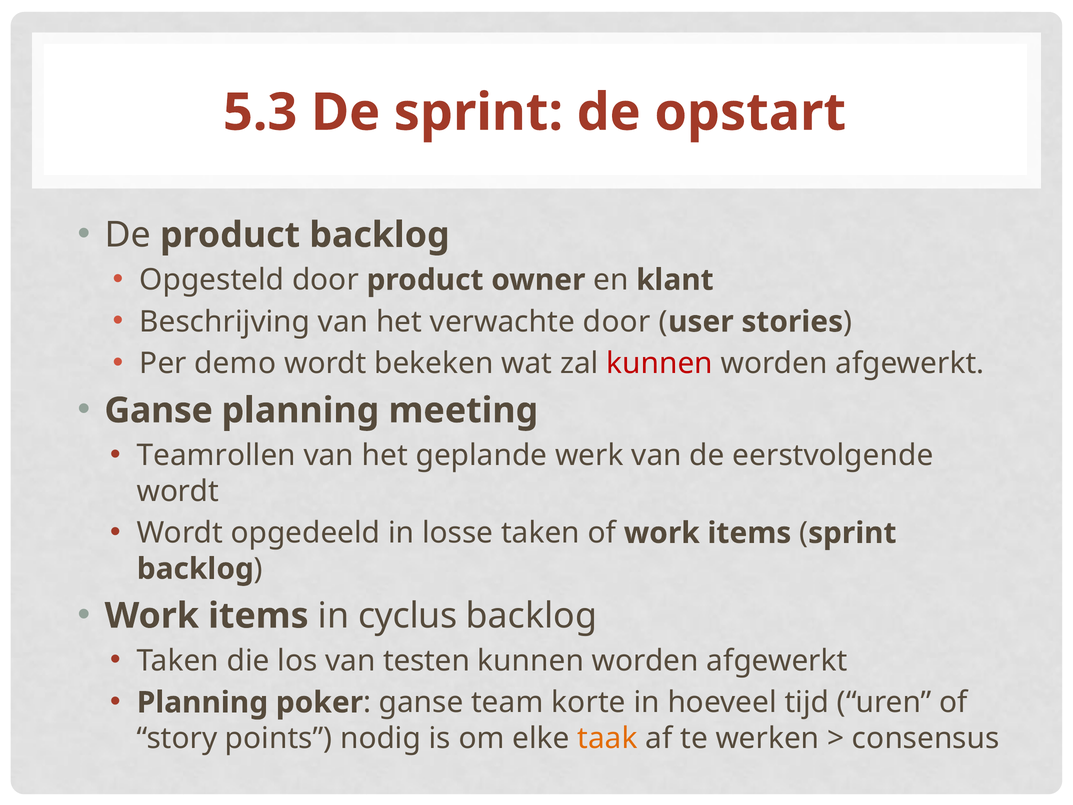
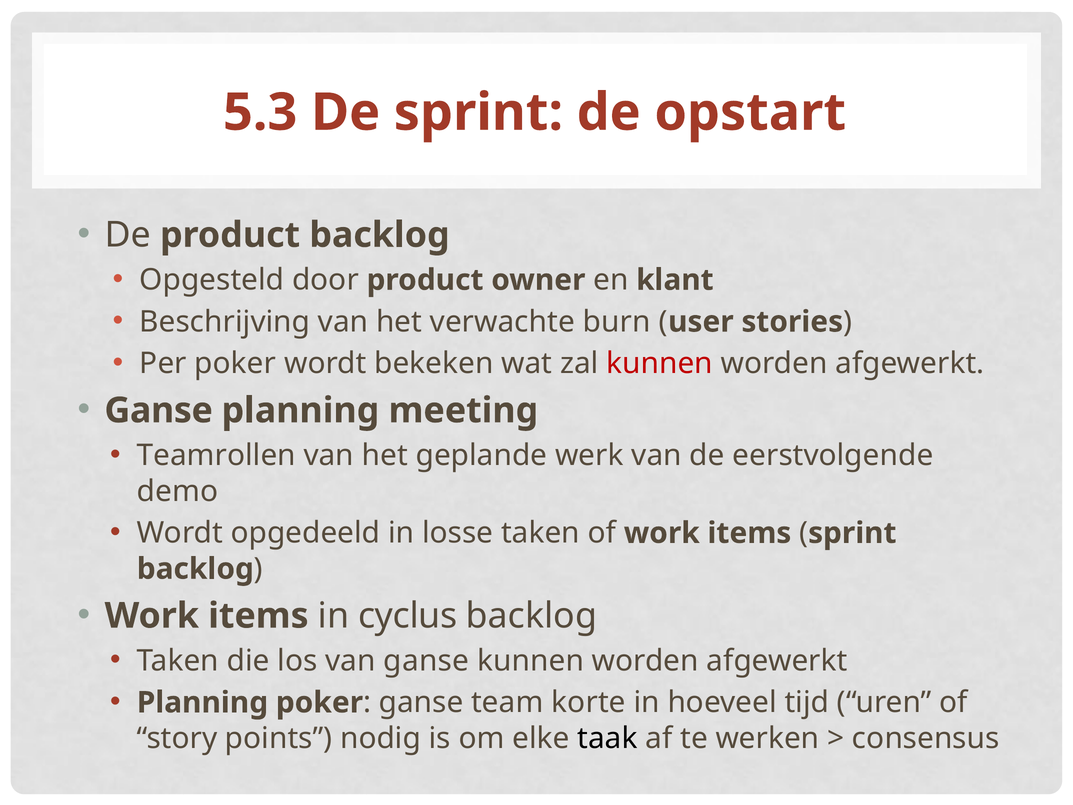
verwachte door: door -> burn (617, 322)
Per demo: demo -> poker (235, 363)
wordt: wordt -> demo (178, 491)
van testen: testen -> ganse (426, 661)
taak colour: orange -> black (607, 738)
